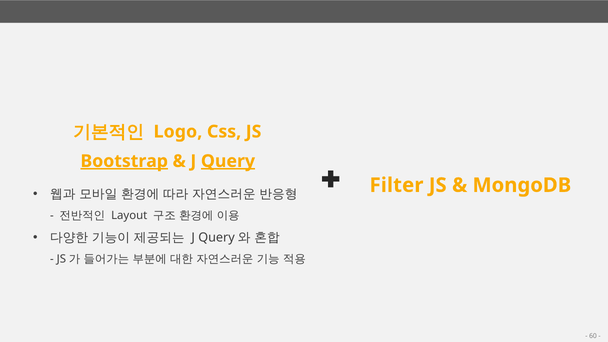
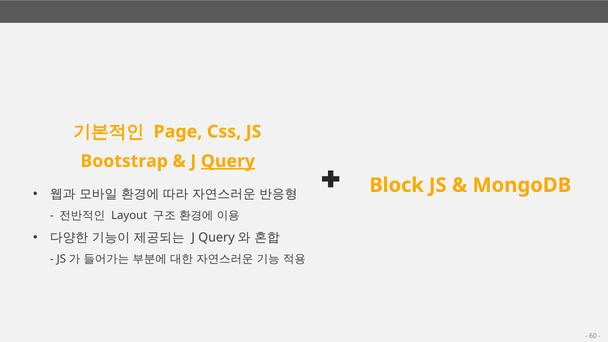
Logo: Logo -> Page (178, 132)
Bootstrap underline: present -> none (124, 161)
Filter: Filter -> Block (397, 185)
